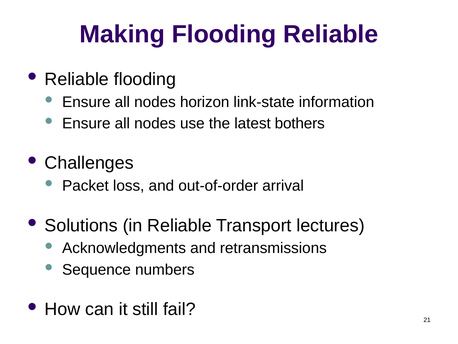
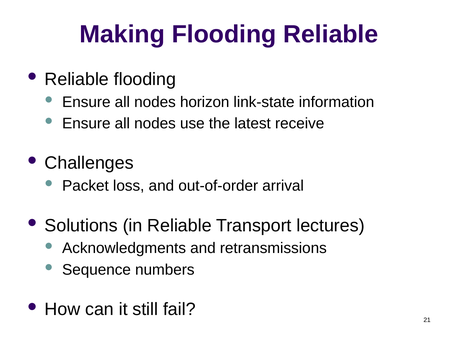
bothers: bothers -> receive (300, 123)
